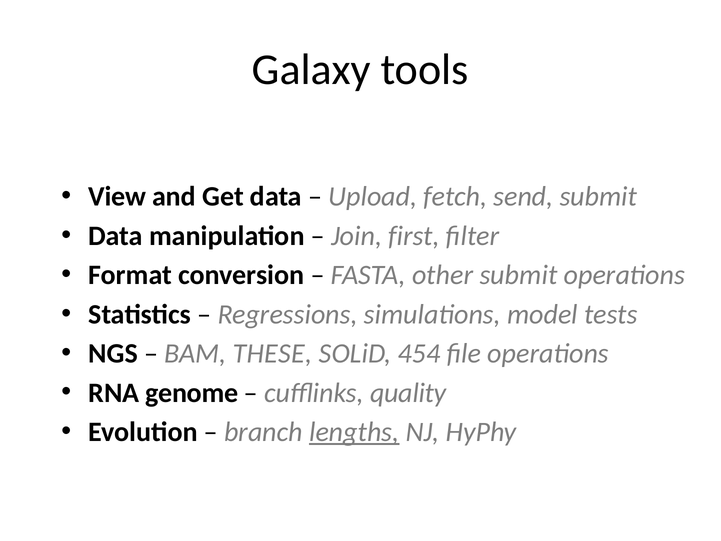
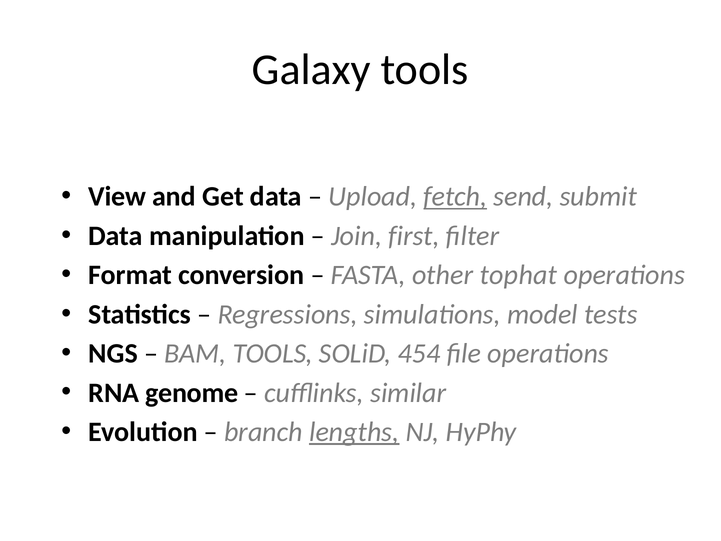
fetch underline: none -> present (455, 197)
other submit: submit -> tophat (518, 275)
BAM THESE: THESE -> TOOLS (273, 353)
quality: quality -> similar (408, 393)
